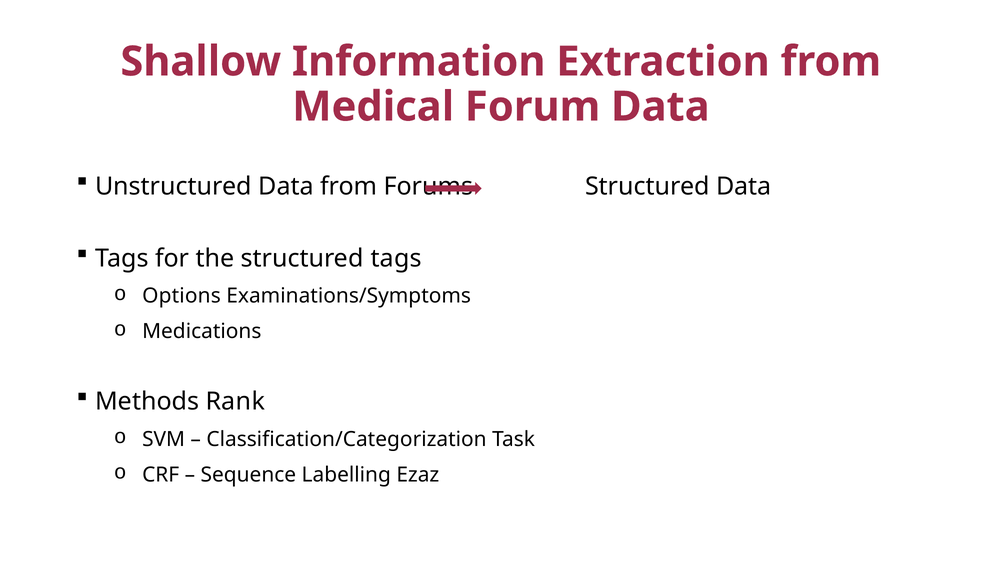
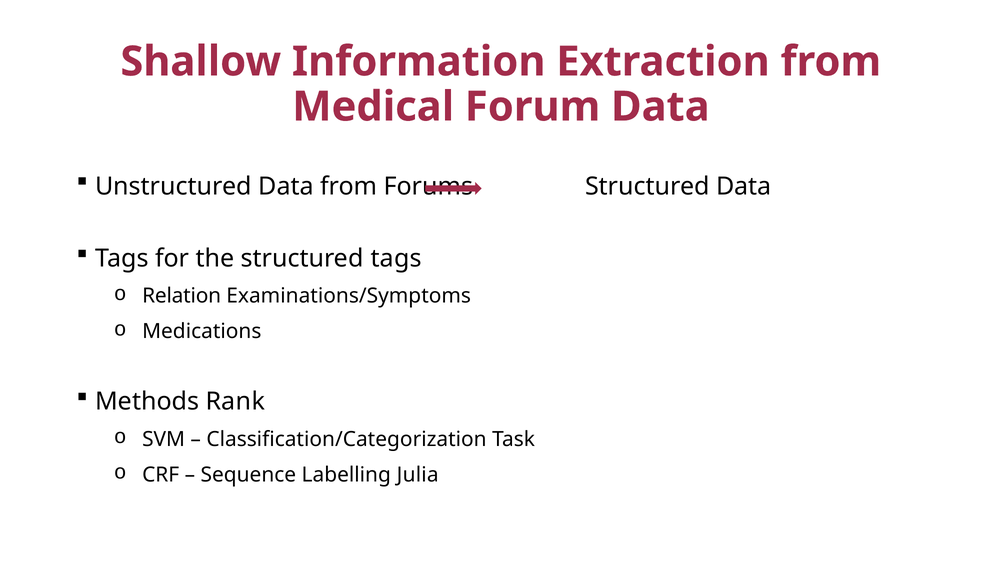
Options: Options -> Relation (182, 296)
Ezaz: Ezaz -> Julia (418, 474)
